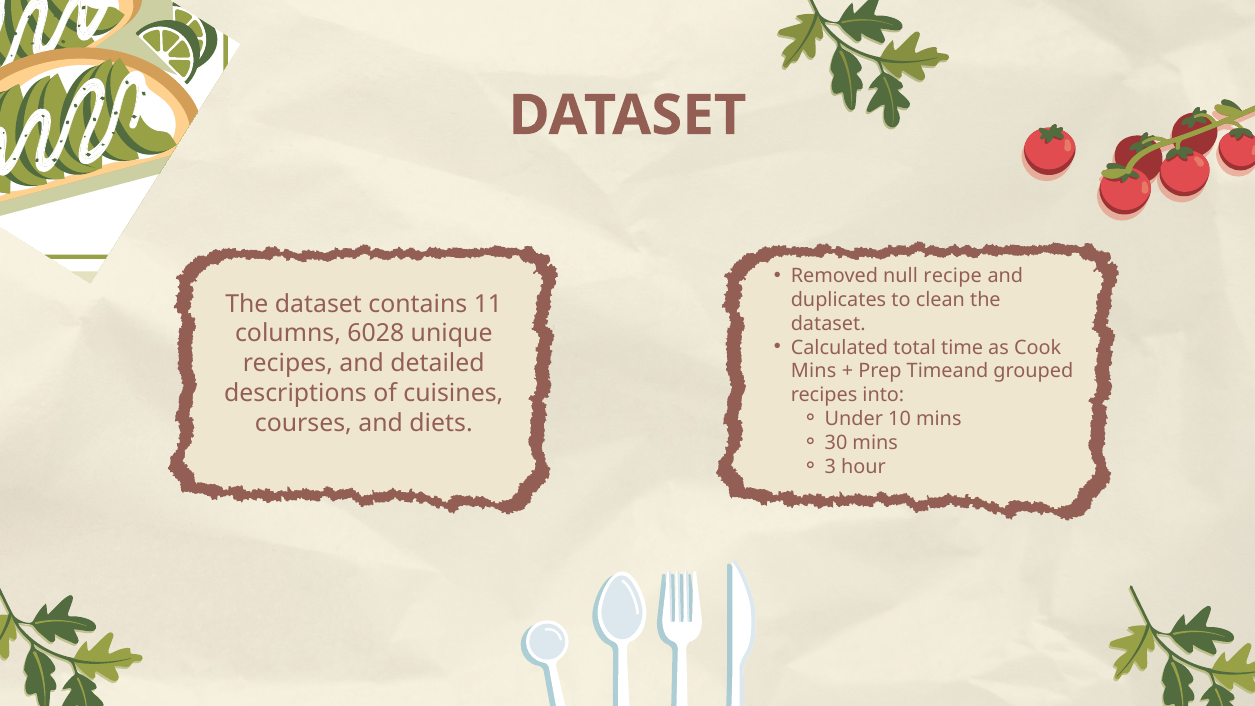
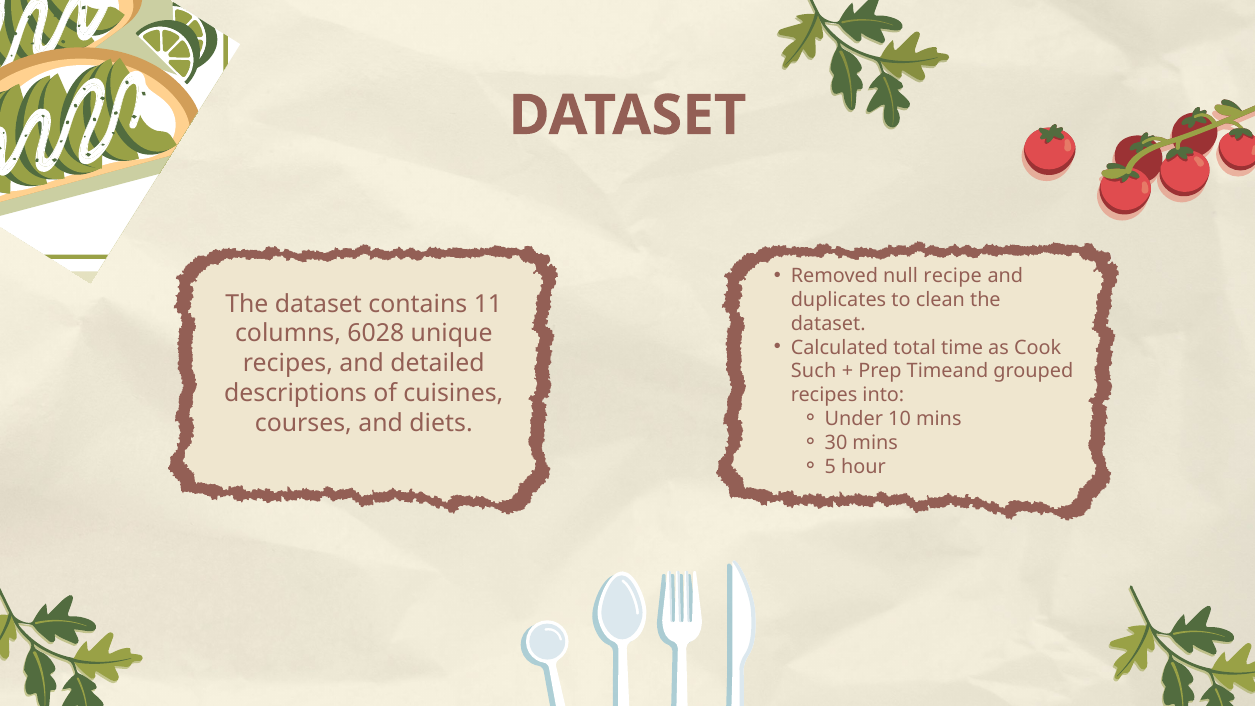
Mins: Mins -> Such (814, 371)
3: 3 -> 5 (830, 467)
